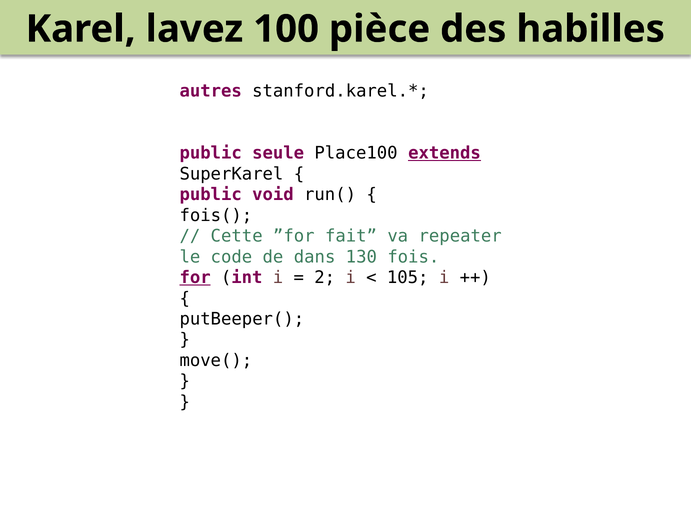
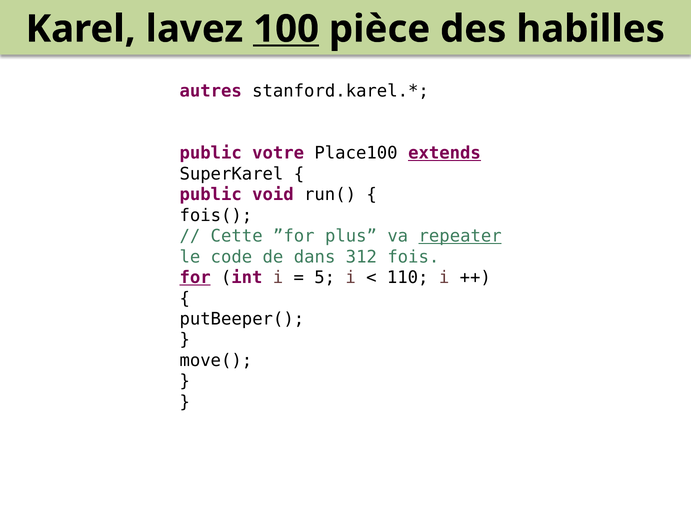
100 underline: none -> present (286, 29)
seule: seule -> votre (278, 153)
fait: fait -> plus (351, 236)
repeater underline: none -> present (460, 236)
130: 130 -> 312 (361, 257)
2: 2 -> 5 (325, 278)
105: 105 -> 110 (408, 278)
